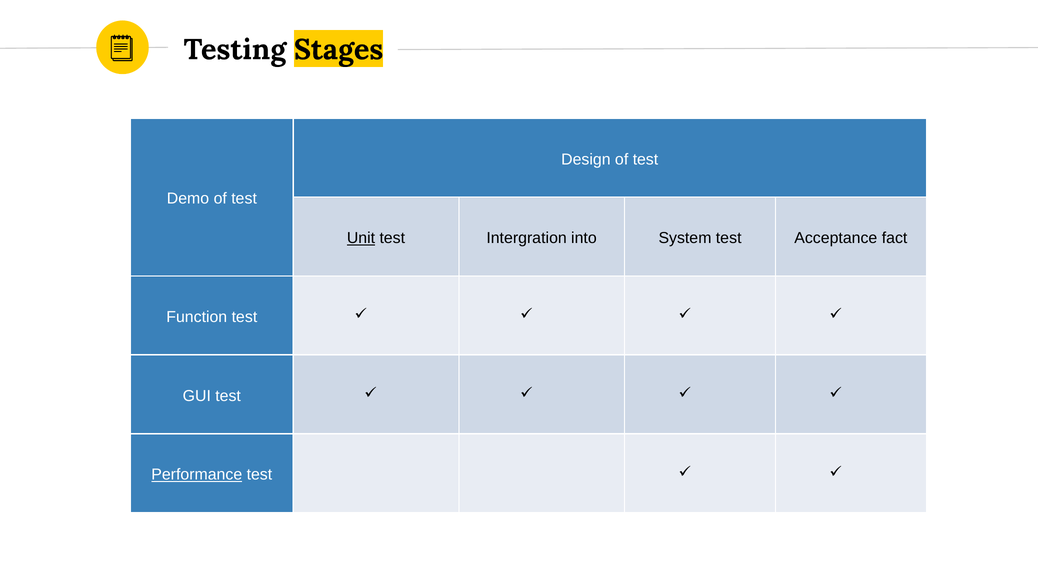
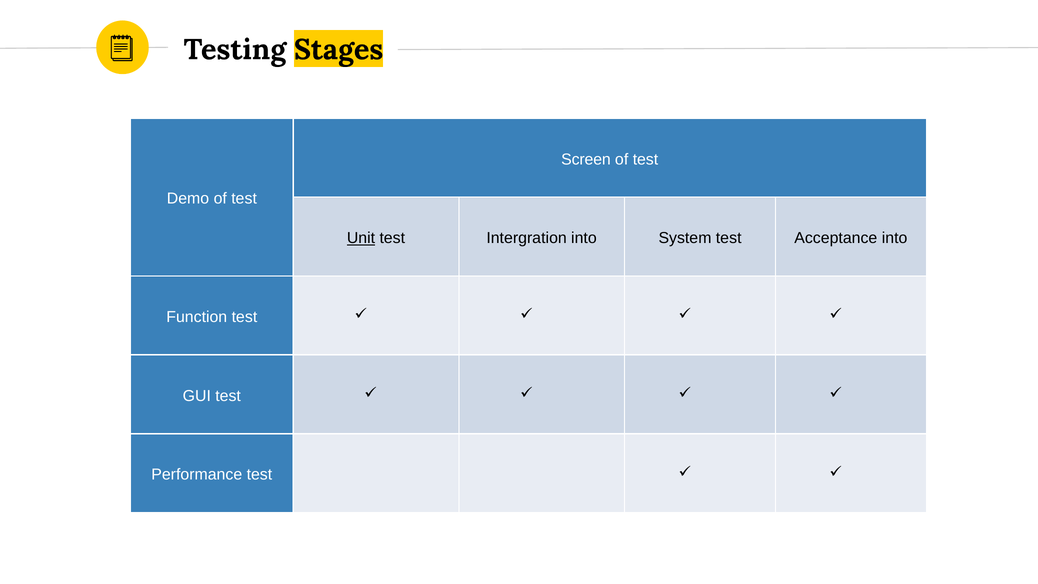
Design: Design -> Screen (586, 159)
Acceptance fact: fact -> into (895, 238)
Performance underline: present -> none (197, 475)
